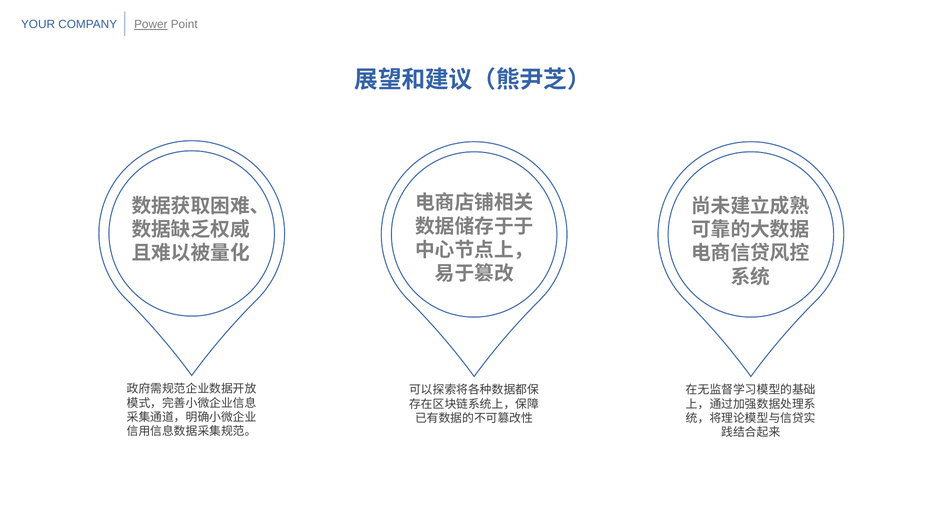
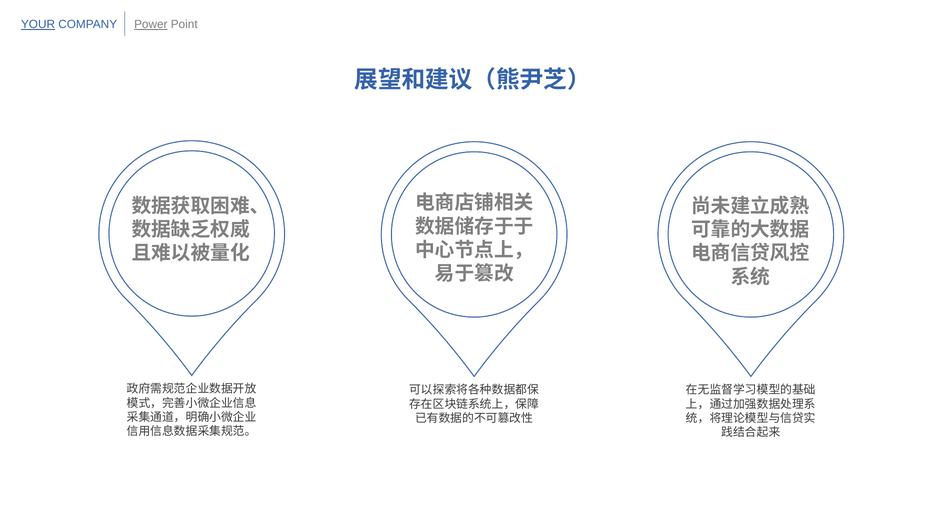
YOUR underline: none -> present (38, 24)
